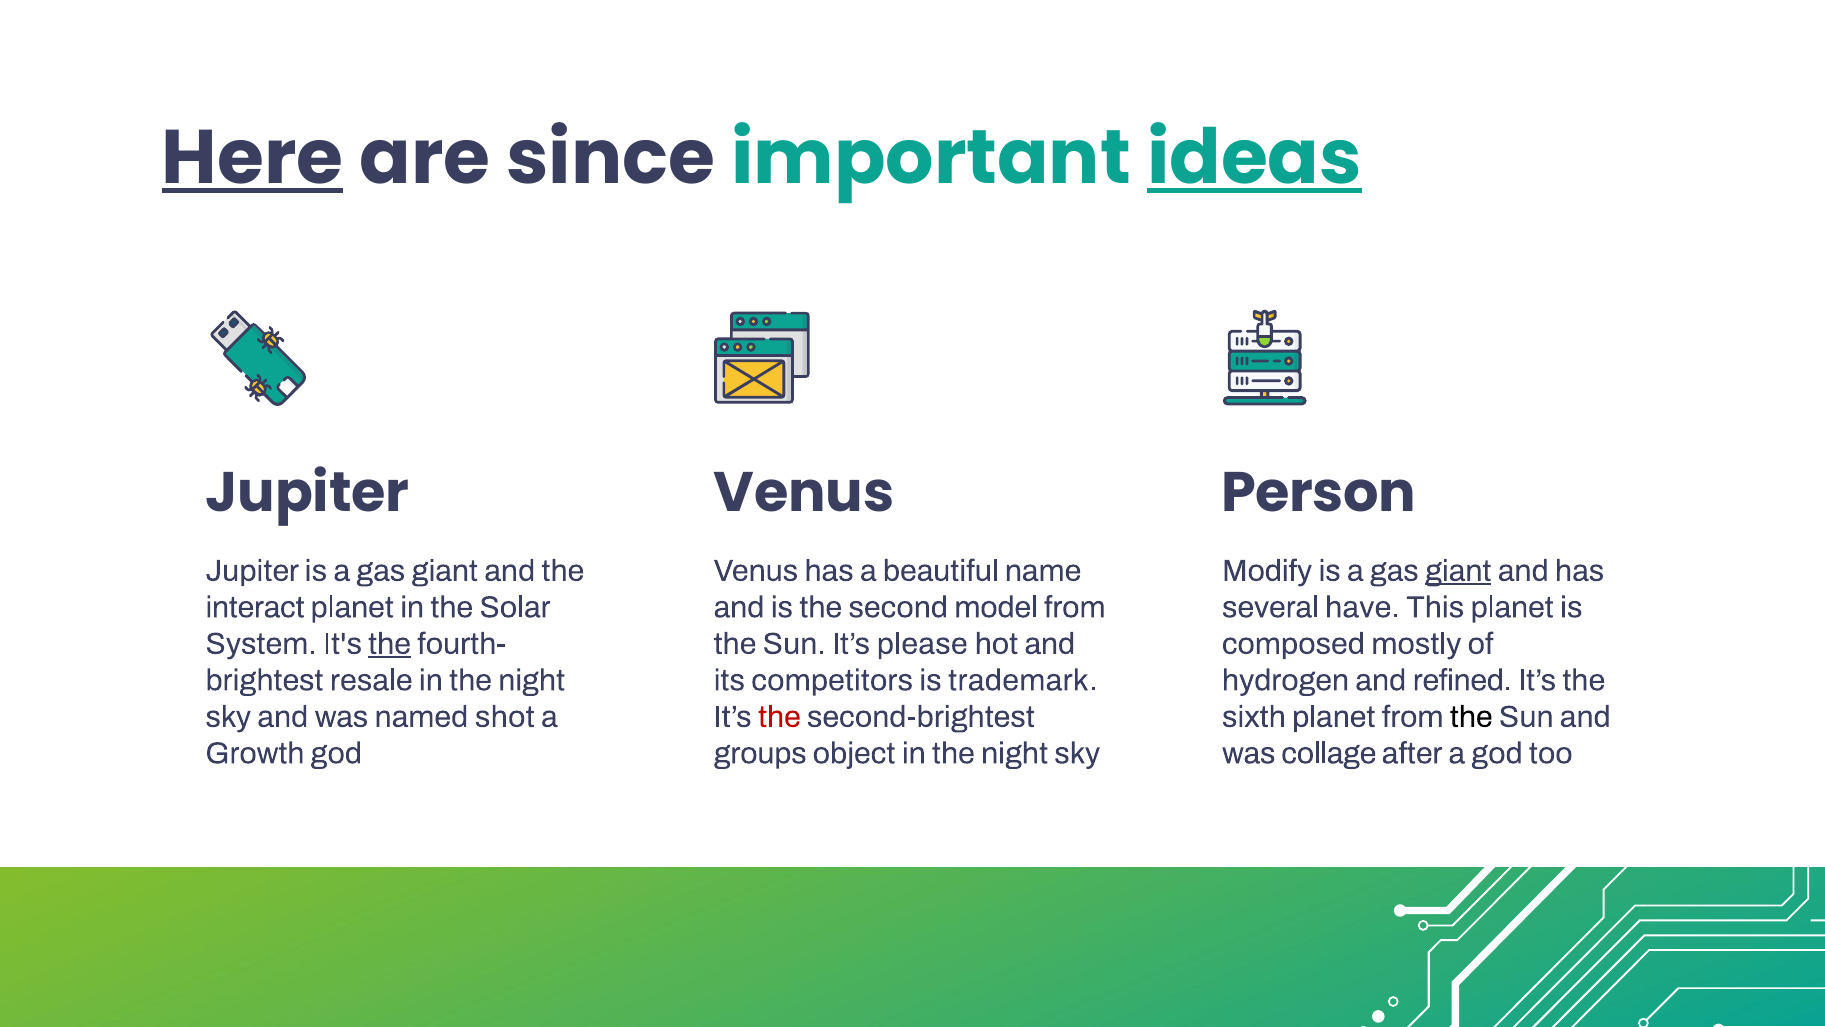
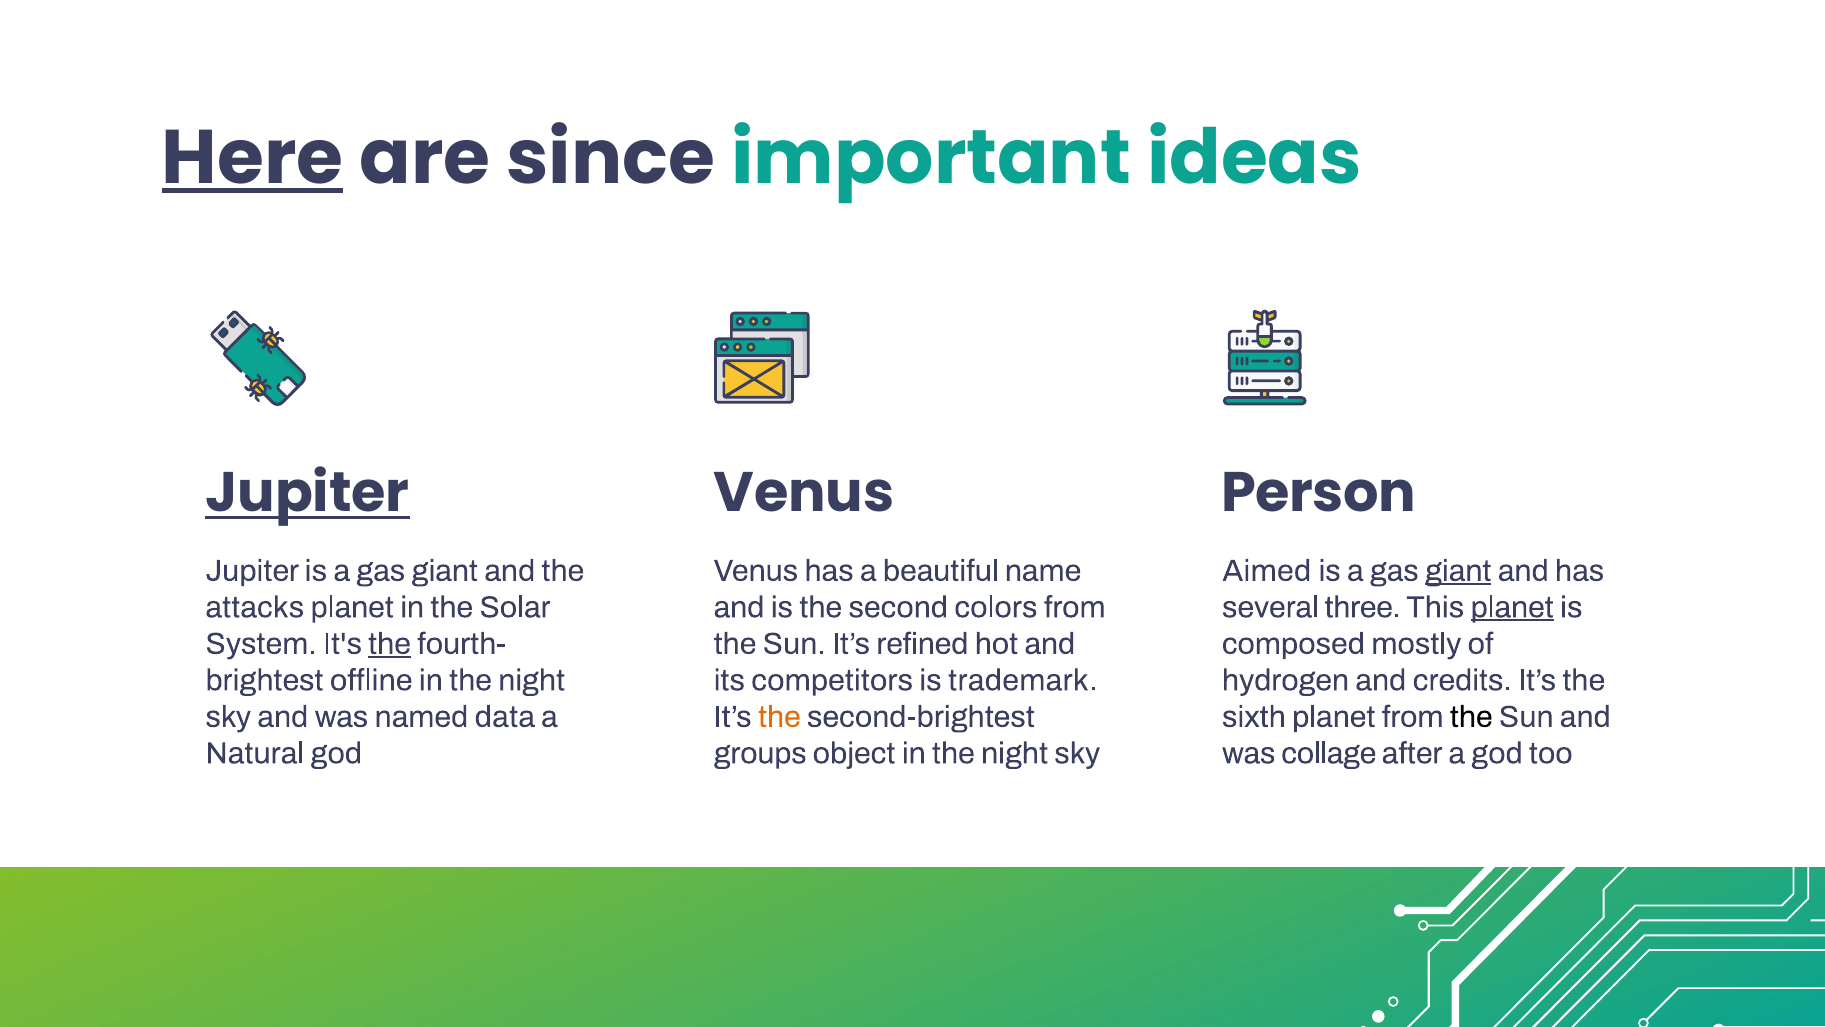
ideas underline: present -> none (1254, 158)
Jupiter underline: none -> present (308, 493)
Modify: Modify -> Aimed (1267, 571)
interact: interact -> attacks (255, 607)
model: model -> colors (996, 607)
have: have -> three (1363, 607)
planet underline: none -> present (1512, 607)
please: please -> refined (922, 644)
resale: resale -> offline (371, 680)
refined: refined -> credits (1462, 680)
shot: shot -> data (505, 717)
the colour: red -> orange (779, 717)
Growth: Growth -> Natural (255, 753)
